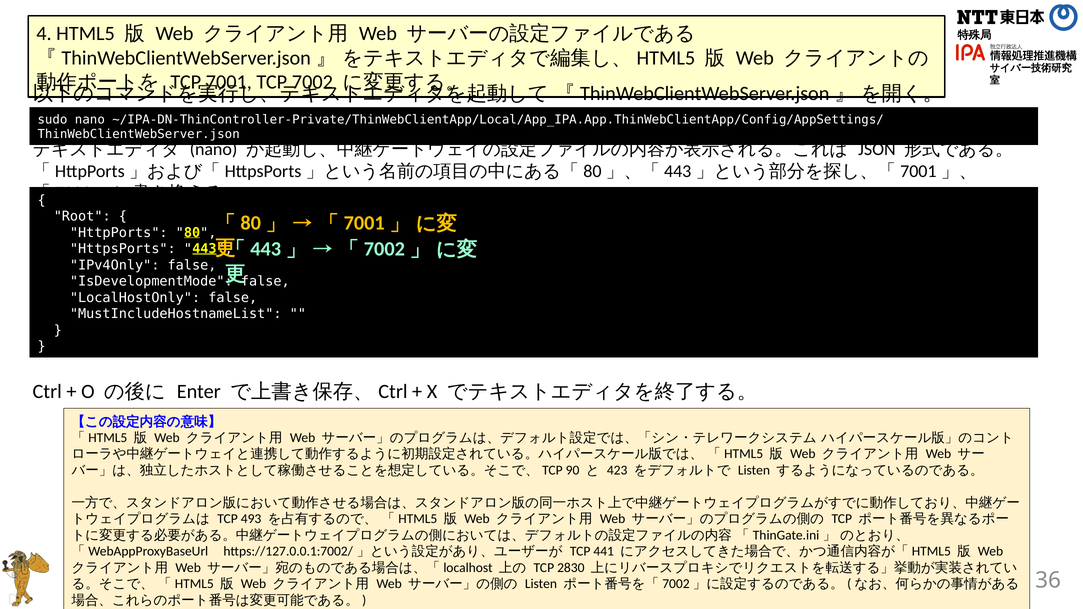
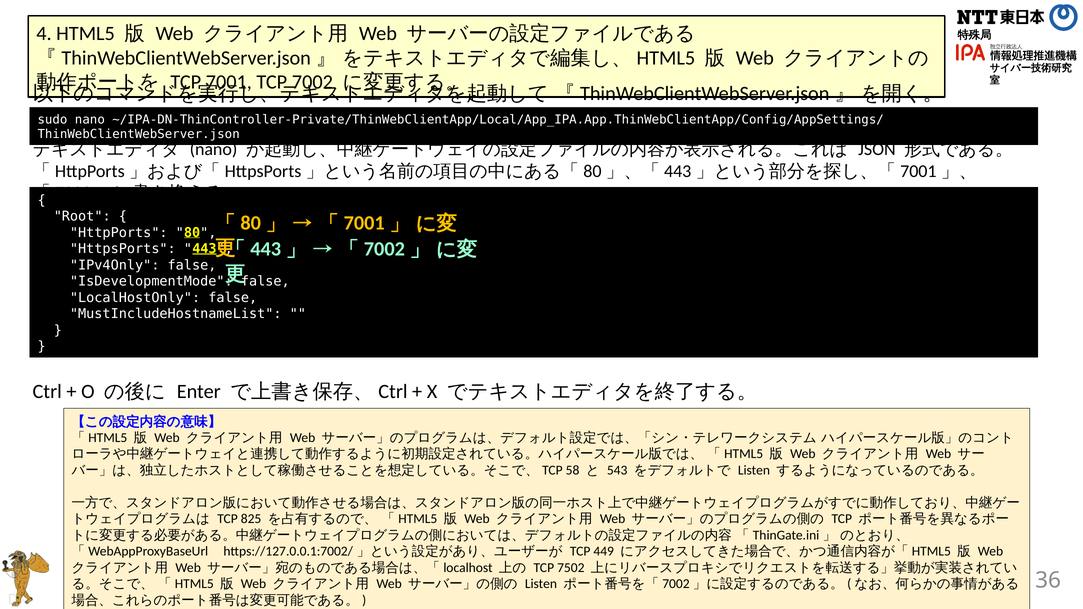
90: 90 -> 58 (573, 470)
423: 423 -> 543 (617, 470)
493: 493 -> 825 (251, 519)
441: 441 -> 449 (604, 552)
2830: 2830 -> 7502 (571, 568)
